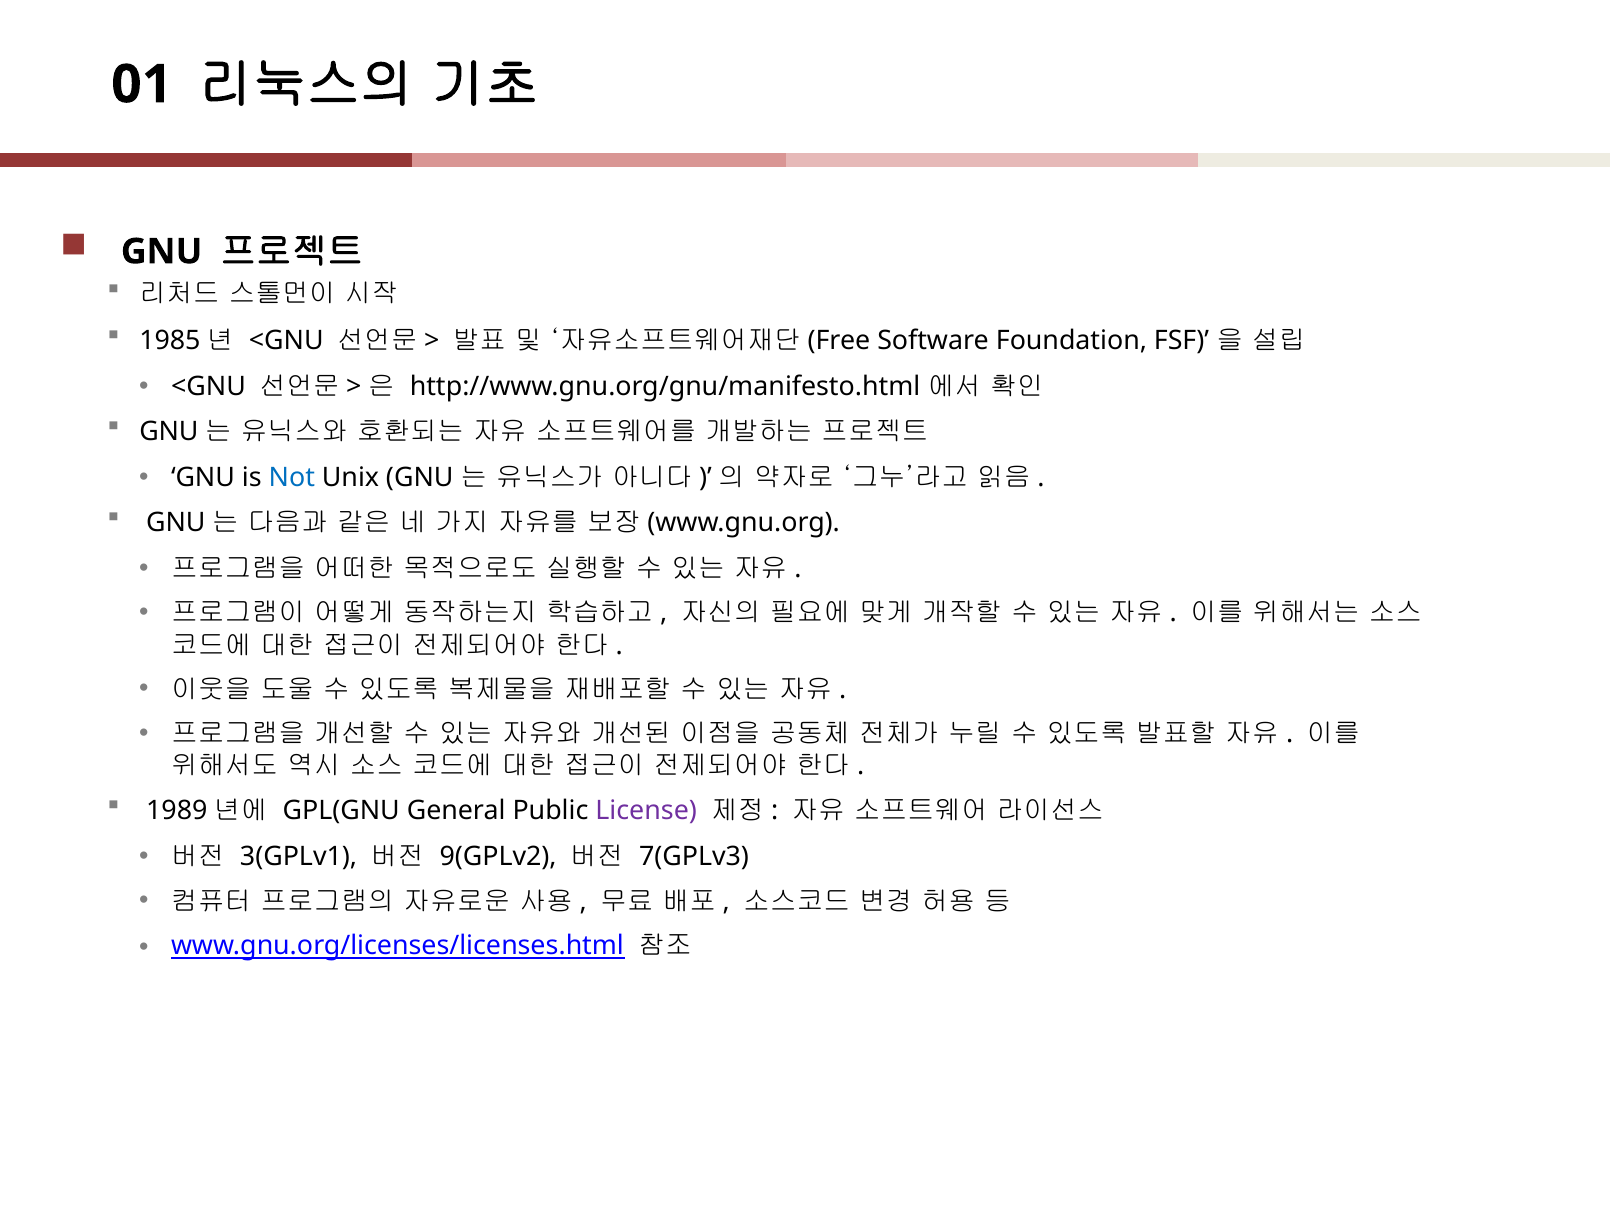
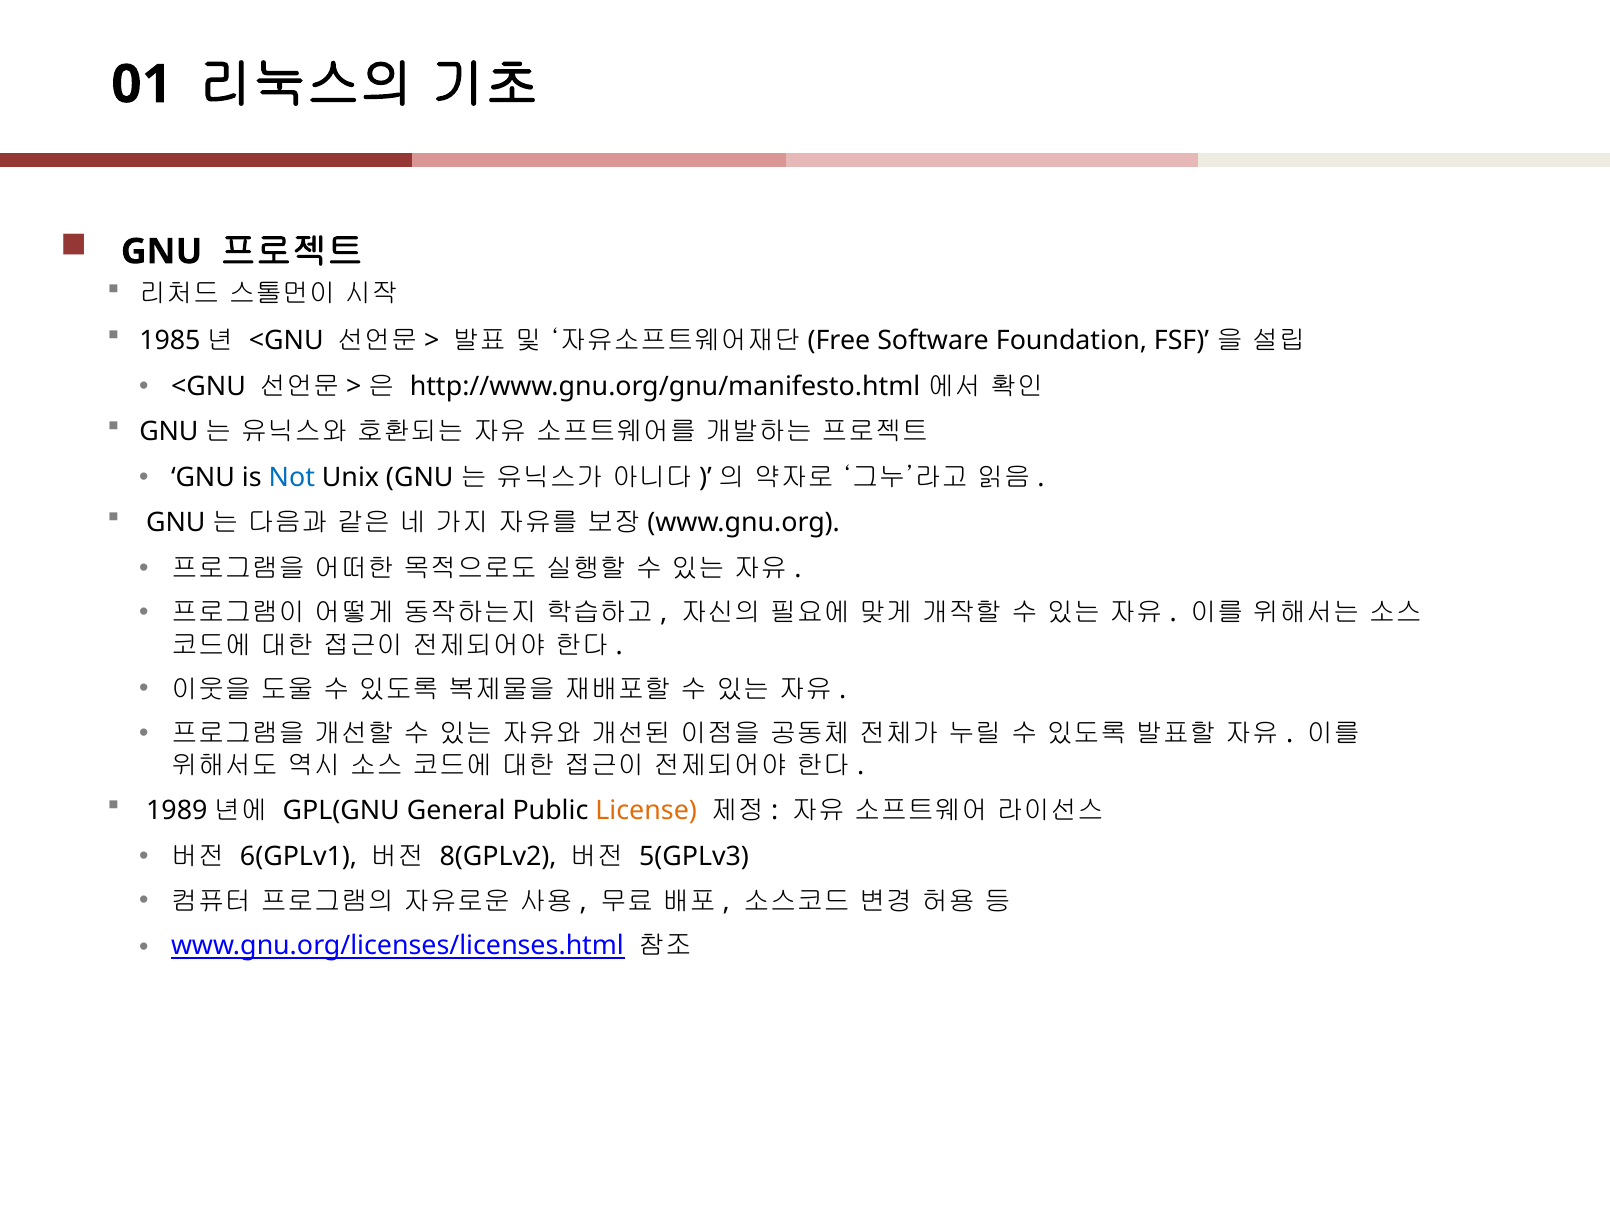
License colour: purple -> orange (646, 810)
3(GPLv1: 3(GPLv1 -> 6(GPLv1 (299, 857)
9(GPLv2: 9(GPLv2 -> 8(GPLv2 (498, 857)
7(GPLv3: 7(GPLv3 -> 5(GPLv3 (694, 857)
